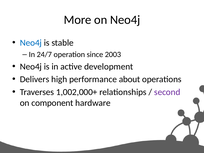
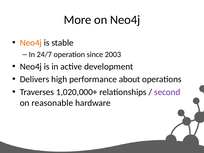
Neo4j colour: blue -> orange (31, 43)
1,002,000+: 1,002,000+ -> 1,020,000+ (77, 92)
component: component -> reasonable (52, 103)
